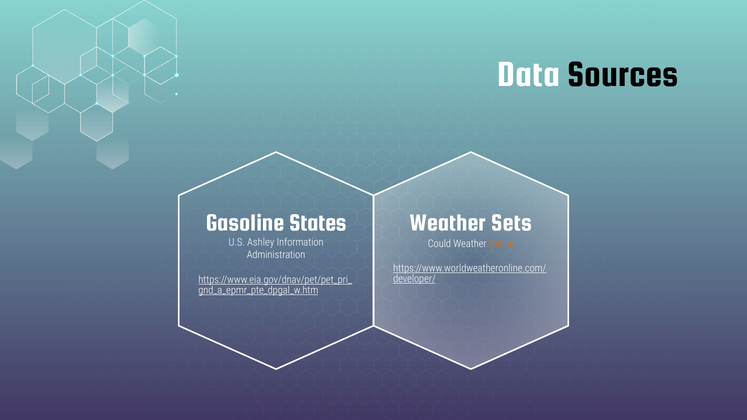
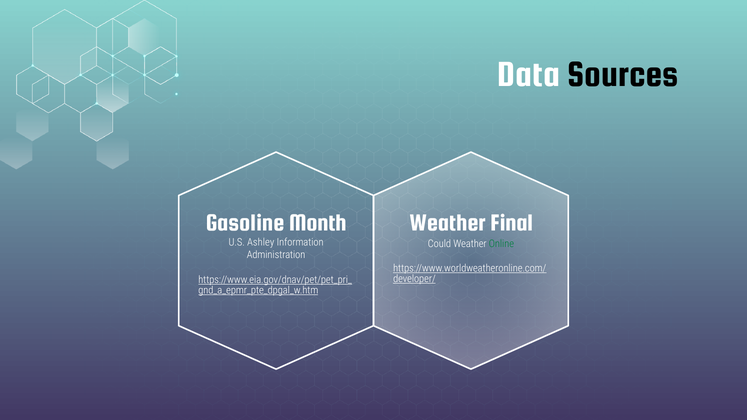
States: States -> Month (318, 223)
Sets: Sets -> Final (512, 223)
Online colour: orange -> green (501, 244)
